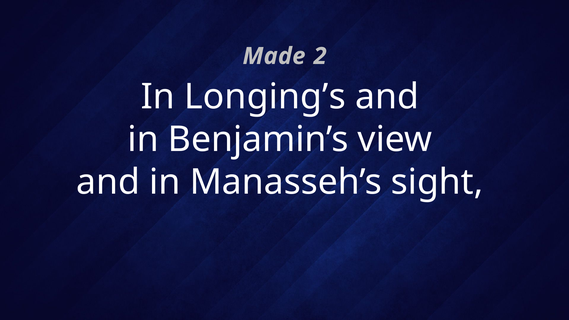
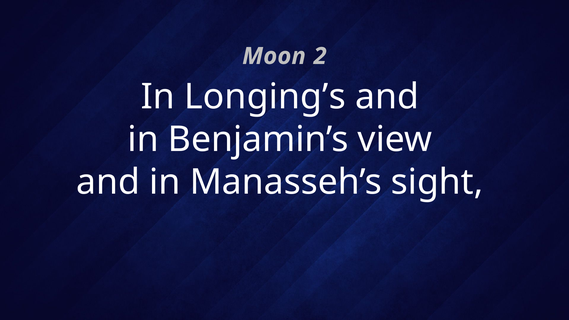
Made: Made -> Moon (274, 56)
